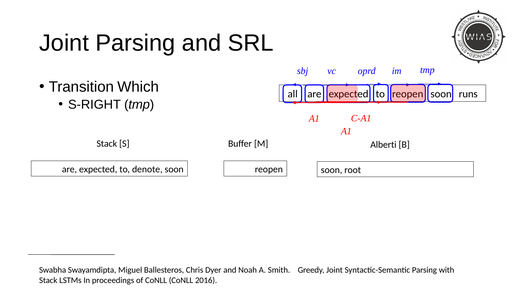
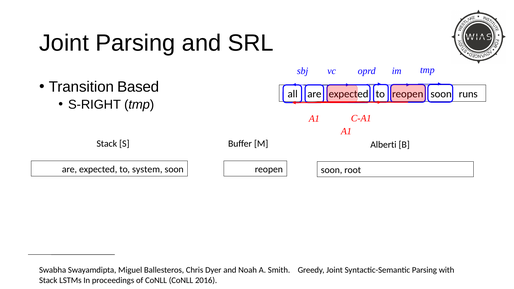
Which: Which -> Based (138, 87)
denote: denote -> system (147, 169)
